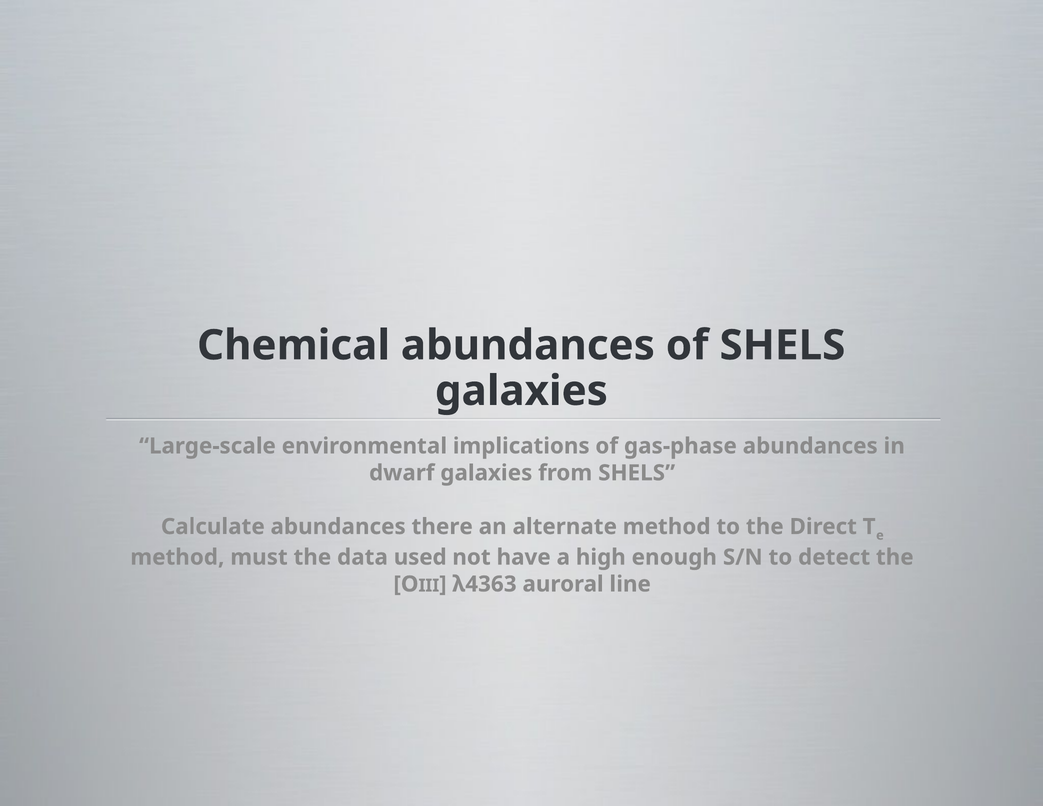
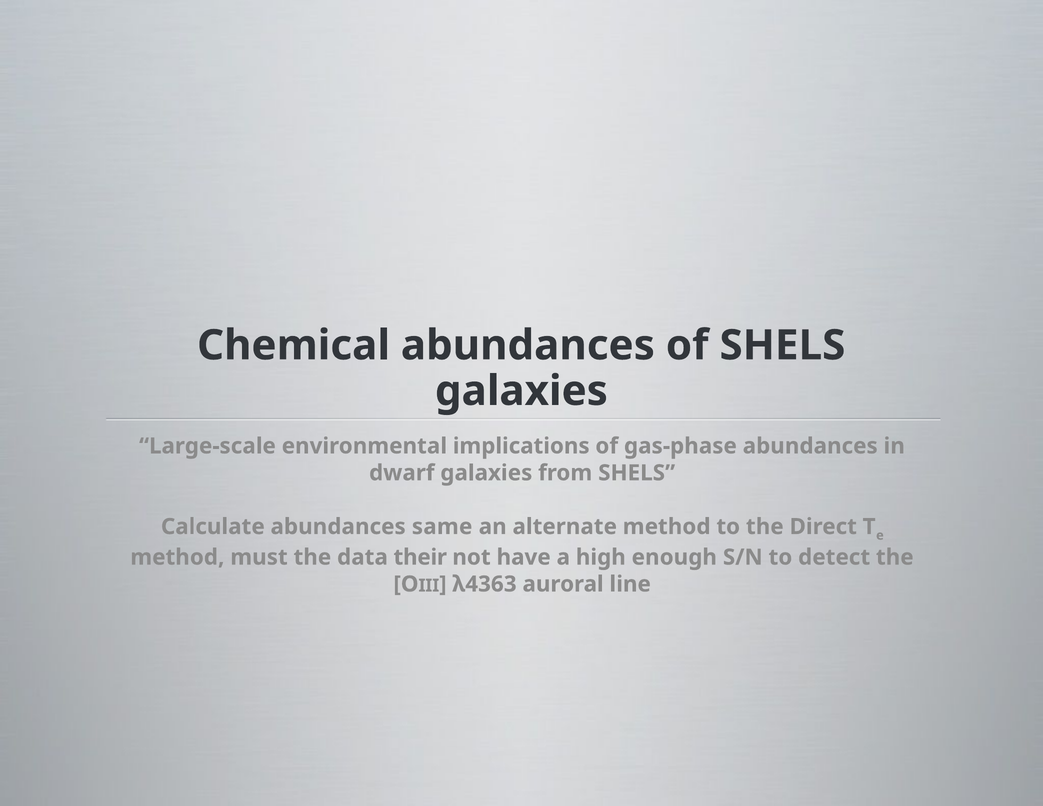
there: there -> same (442, 527)
used: used -> their (420, 557)
